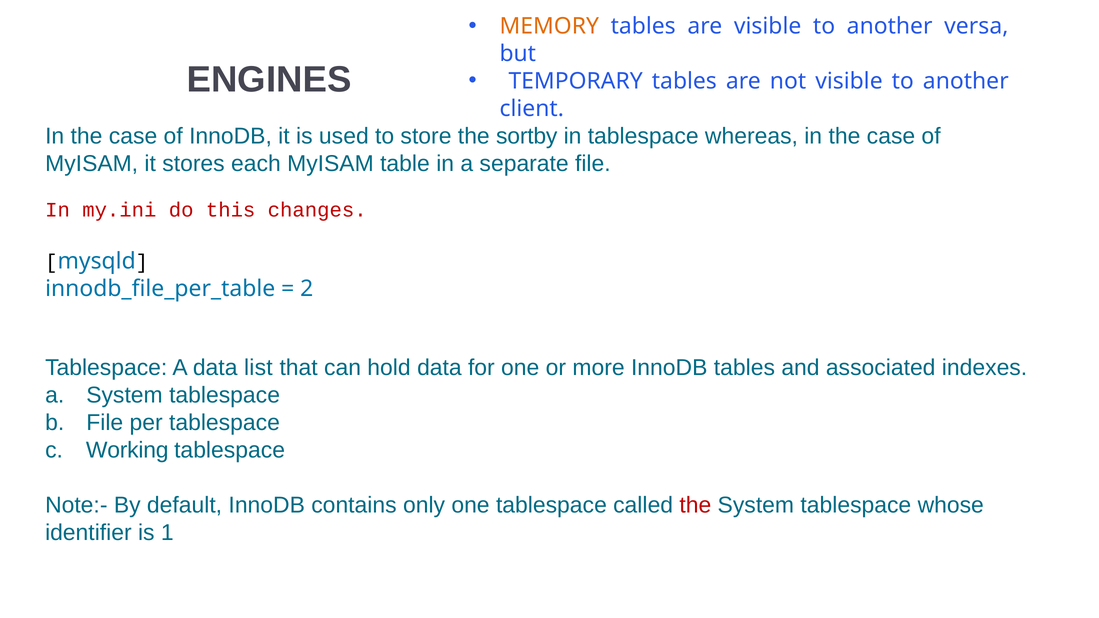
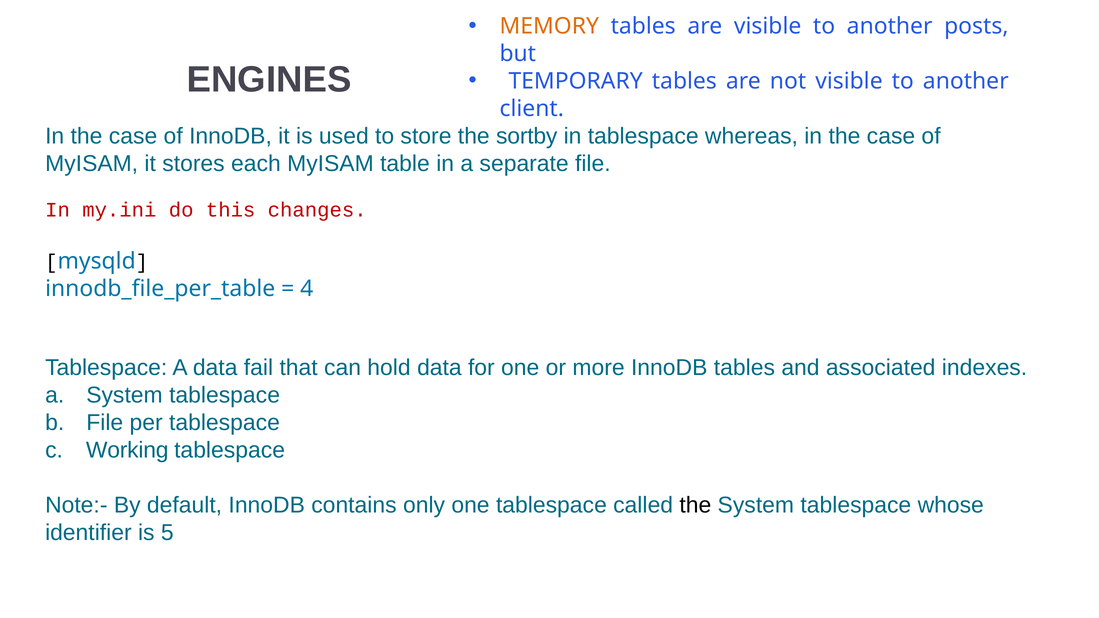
versa: versa -> posts (976, 26)
2: 2 -> 4 (307, 289)
list: list -> fail (258, 368)
the colour: red -> black (695, 505)
1: 1 -> 5 (167, 533)
